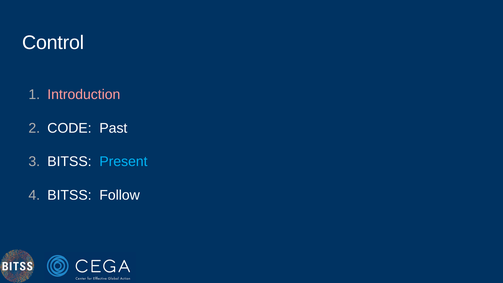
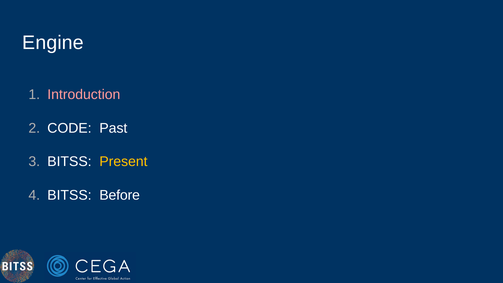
Control: Control -> Engine (53, 43)
Present colour: light blue -> yellow (123, 162)
Follow: Follow -> Before (120, 195)
